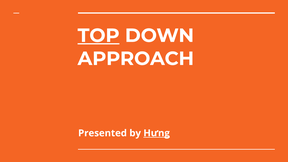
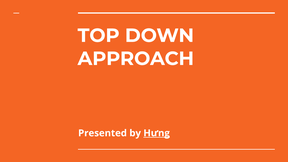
TOP underline: present -> none (99, 36)
